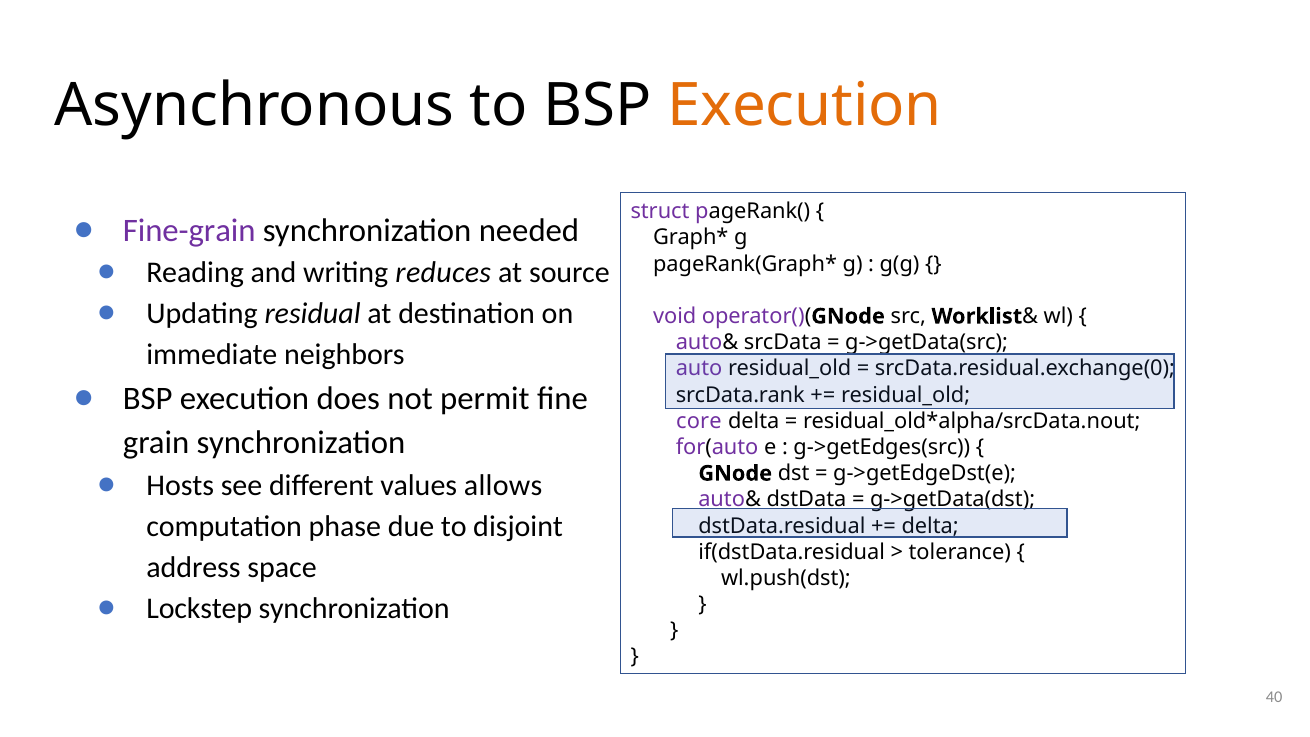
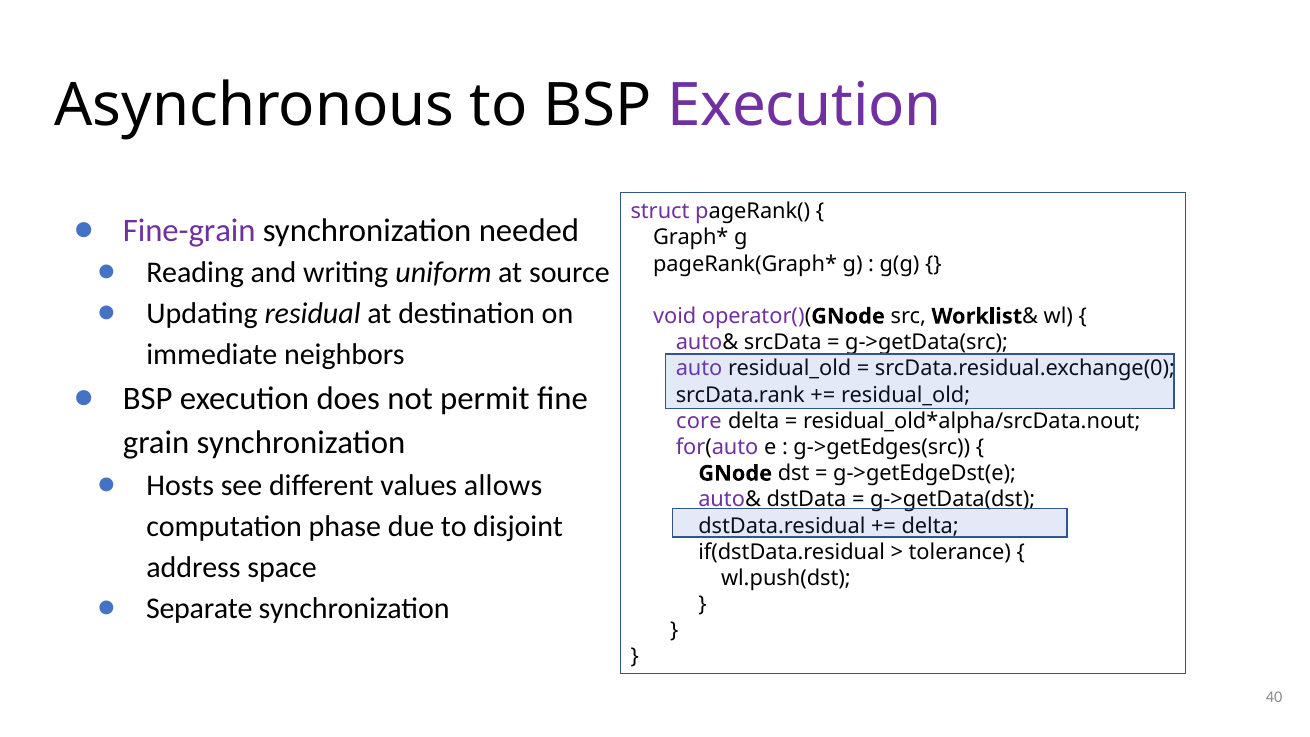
Execution colour: orange -> purple (804, 106)
reduces: reduces -> uniform (443, 273)
Lockstep: Lockstep -> Separate (199, 609)
